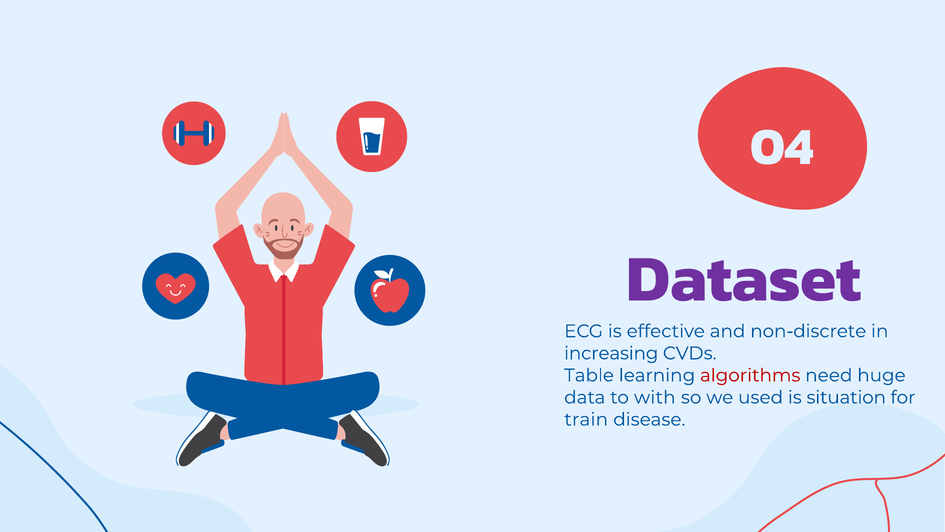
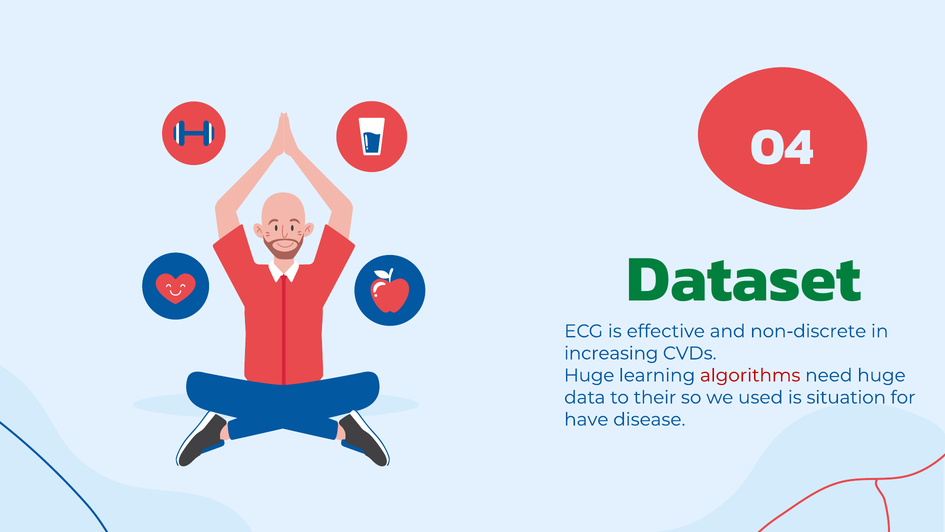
Dataset colour: purple -> green (744, 279)
Table: Table -> Huge (589, 375)
with: with -> their (655, 397)
train: train -> have (586, 419)
